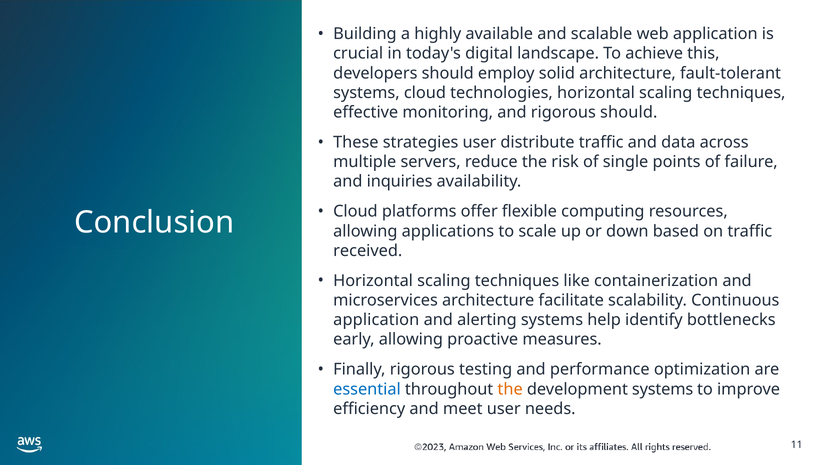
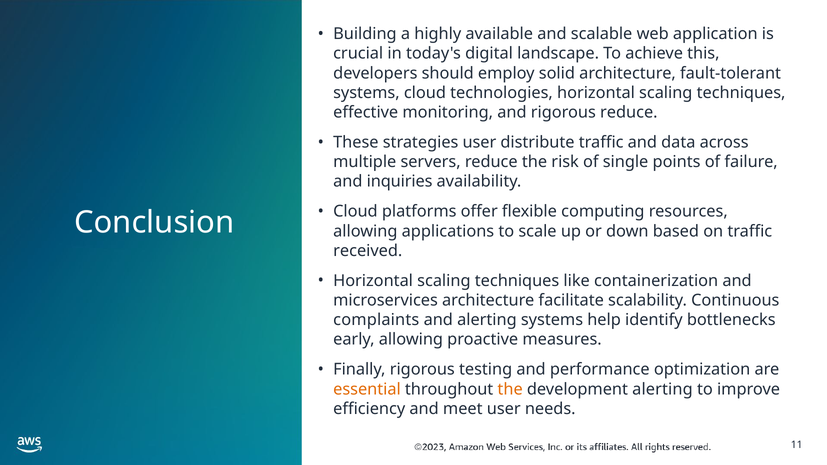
rigorous should: should -> reduce (629, 112)
application: application -> complaints (376, 320)
essential colour: blue -> orange (367, 389)
development systems: systems -> alerting (662, 389)
